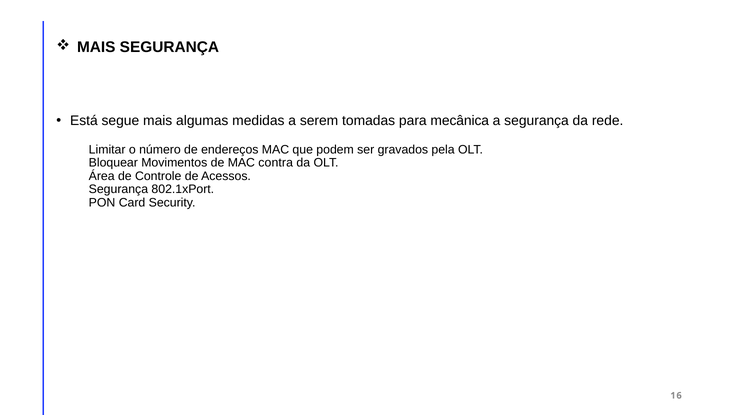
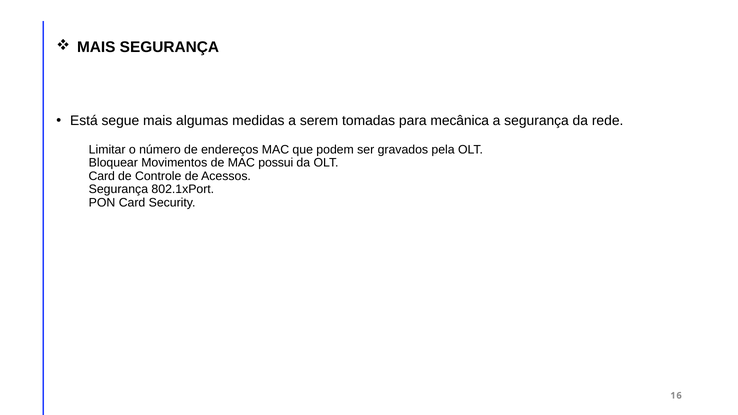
contra: contra -> possui (276, 163)
Área: Área -> Card (102, 176)
